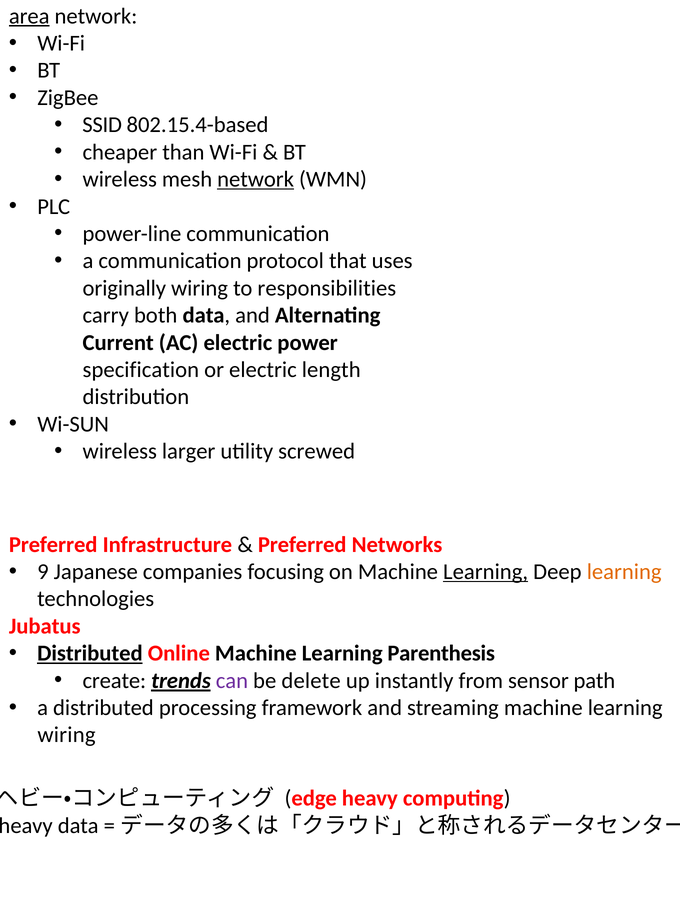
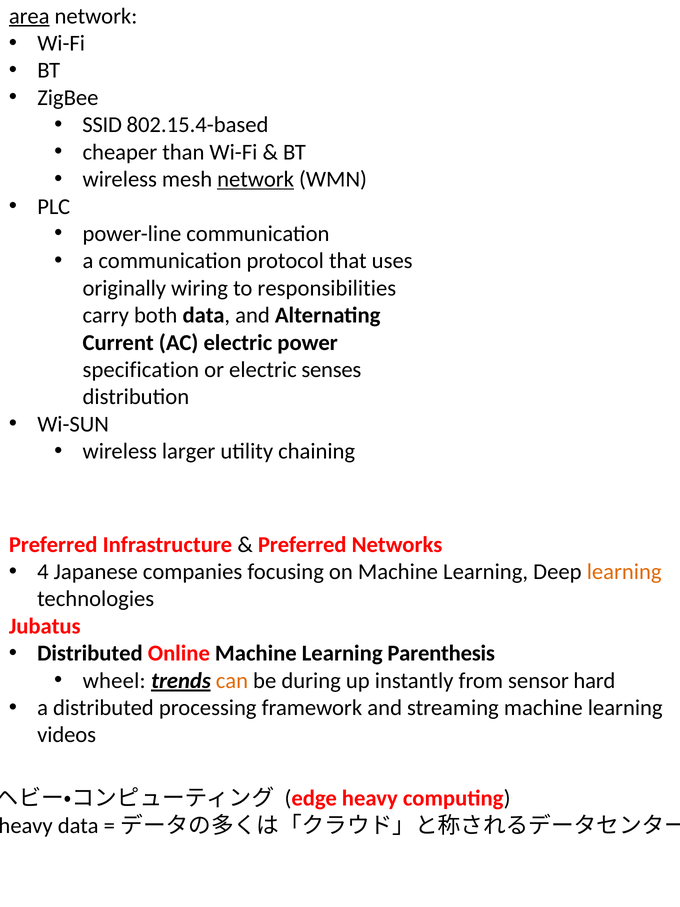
length: length -> senses (331, 370)
screwed: screwed -> chaining (317, 451)
9: 9 -> 4 (43, 572)
Learning underline: present -> none (486, 572)
Distributed underline: present -> none (90, 653)
create: create -> wheel (114, 680)
can colour: purple -> orange (232, 680)
delete: delete -> during (311, 680)
path: path -> hard (594, 680)
wiring: wiring -> videos (67, 735)
